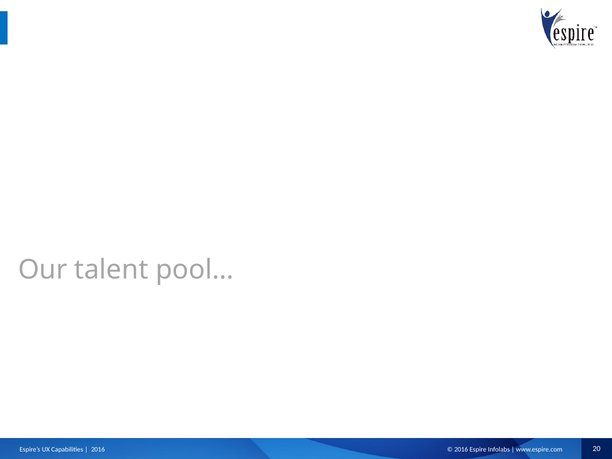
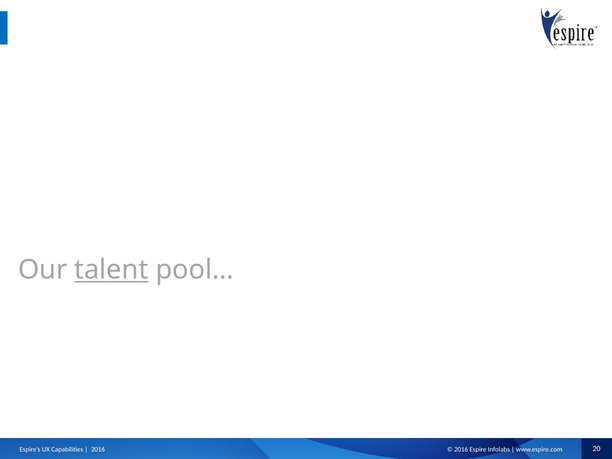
talent underline: none -> present (111, 270)
